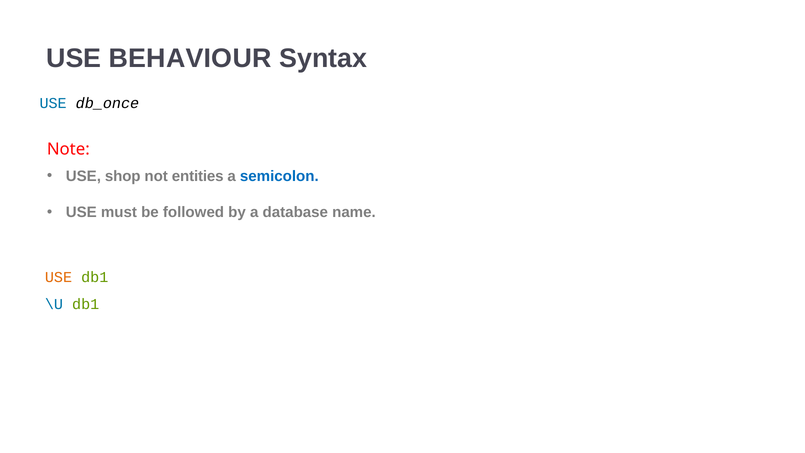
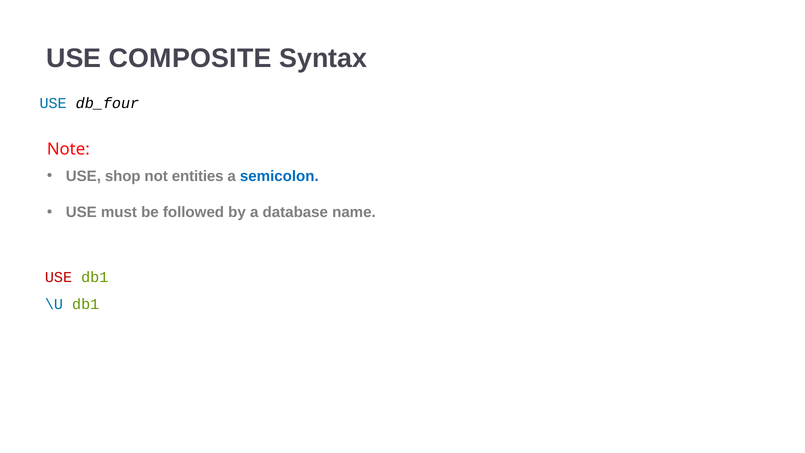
BEHAVIOUR: BEHAVIOUR -> COMPOSITE (190, 58)
db_once: db_once -> db_four (107, 103)
USE colour: orange -> red (59, 277)
